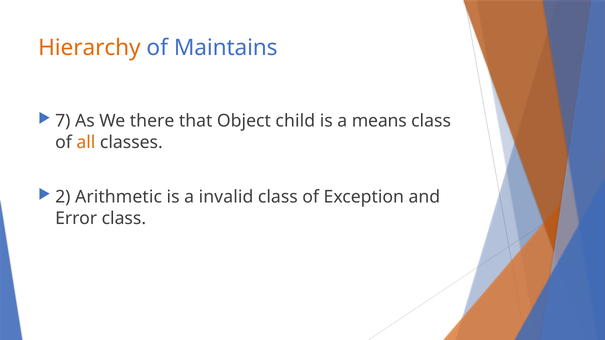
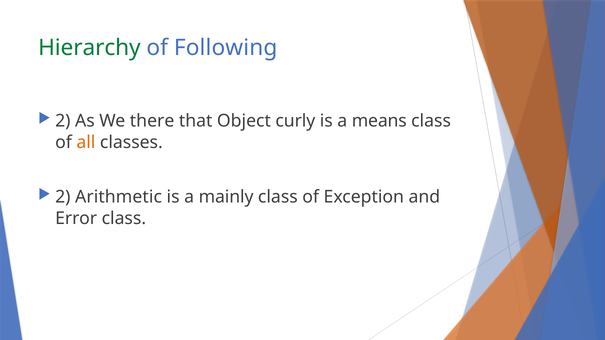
Hierarchy colour: orange -> green (89, 48)
Maintains: Maintains -> Following (226, 48)
7: 7 -> 2 (63, 121)
child: child -> curly (295, 121)
invalid: invalid -> mainly (226, 197)
